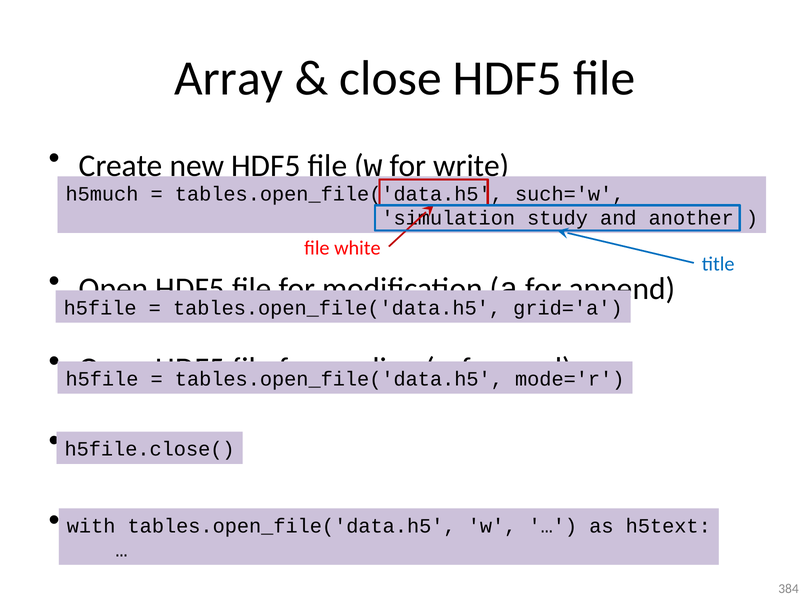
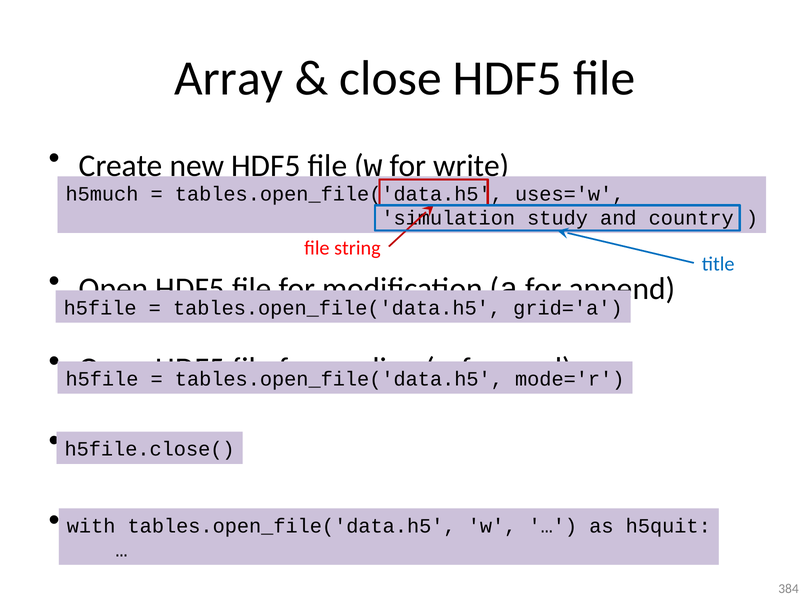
such='w: such='w -> uses='w (570, 194)
another: another -> country (703, 218)
white: white -> string (357, 248)
h5text: h5text -> h5quit (668, 525)
